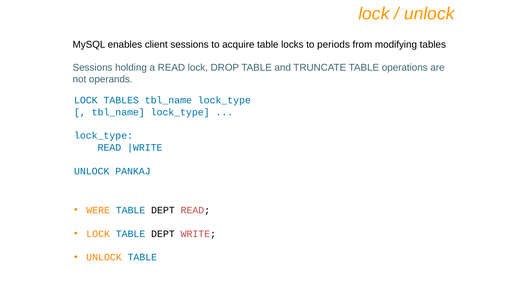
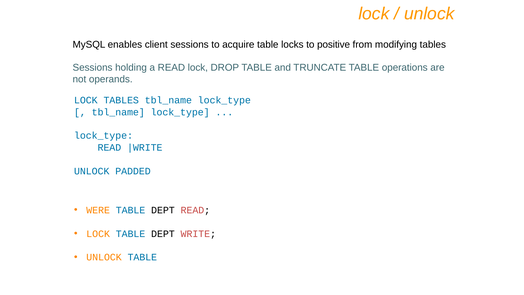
periods: periods -> positive (334, 45)
PANKAJ: PANKAJ -> PADDED (133, 171)
